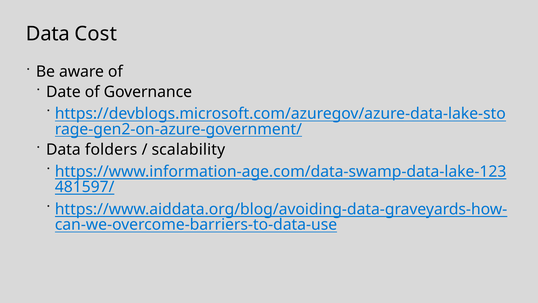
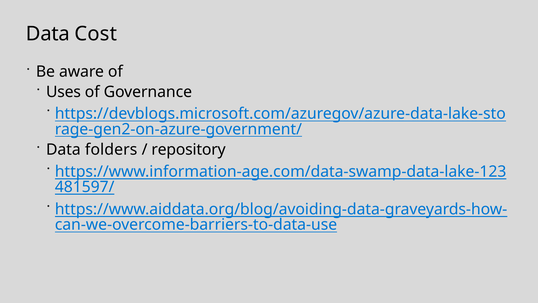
Date: Date -> Uses (63, 92)
scalability: scalability -> repository (188, 150)
